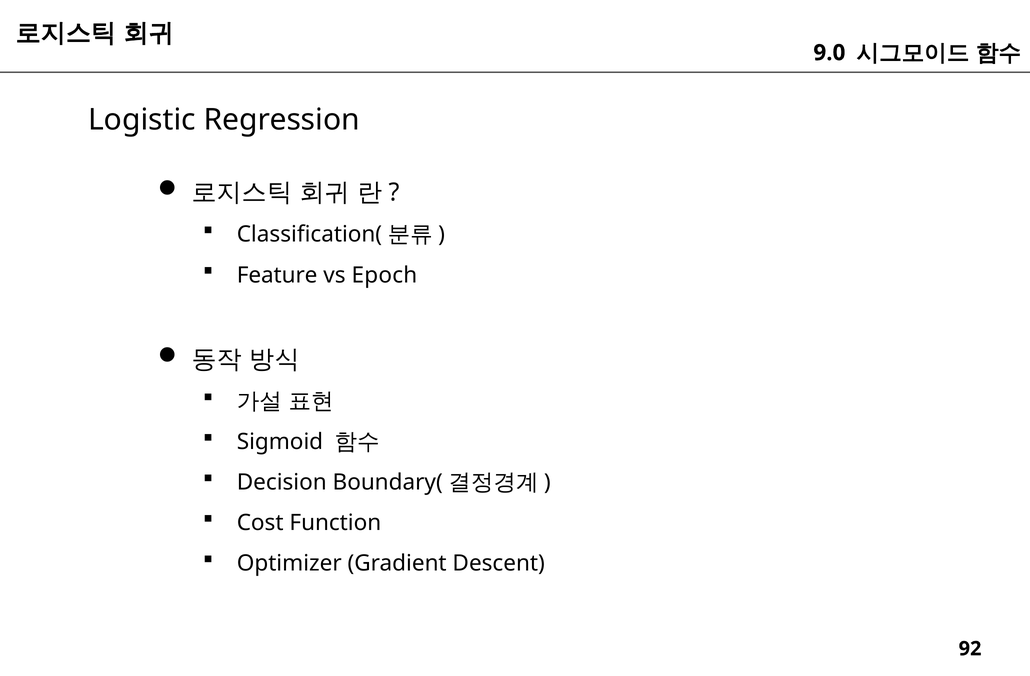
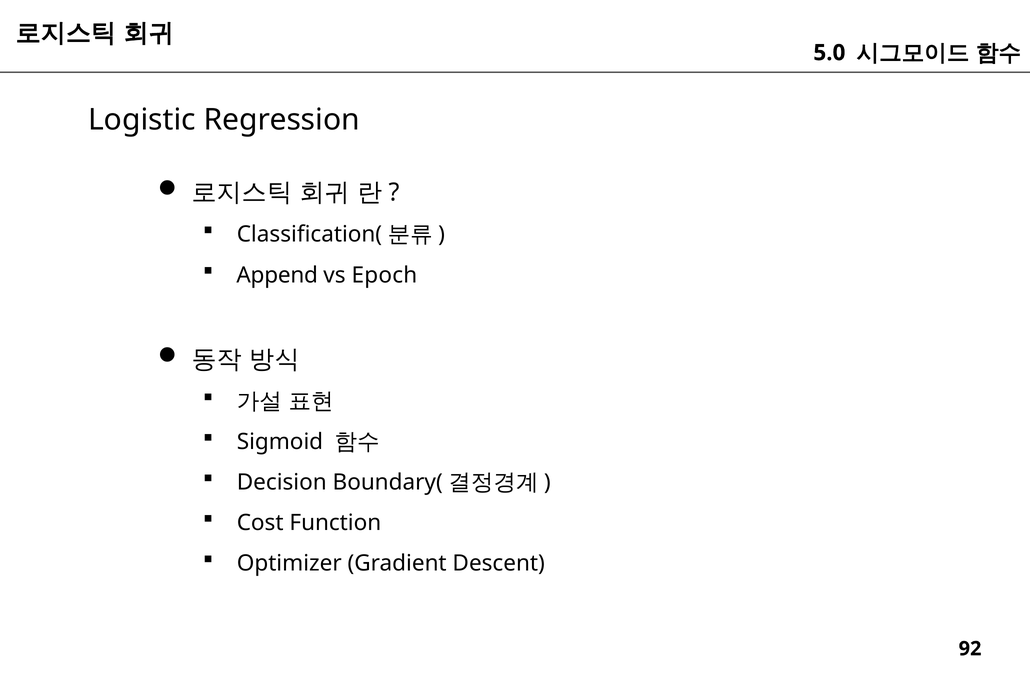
9.0: 9.0 -> 5.0 (829, 53)
Feature: Feature -> Append (277, 275)
